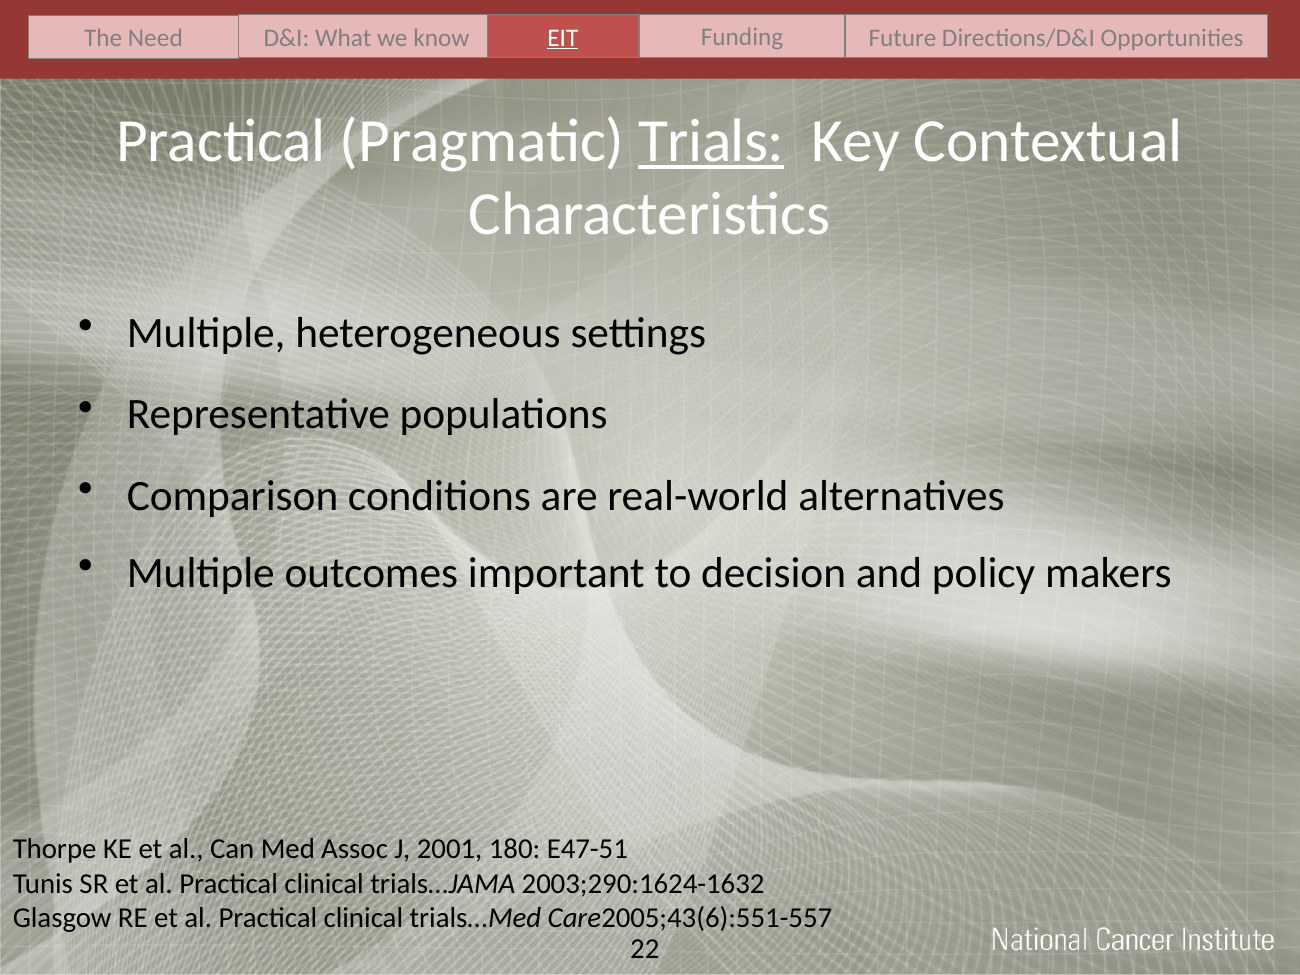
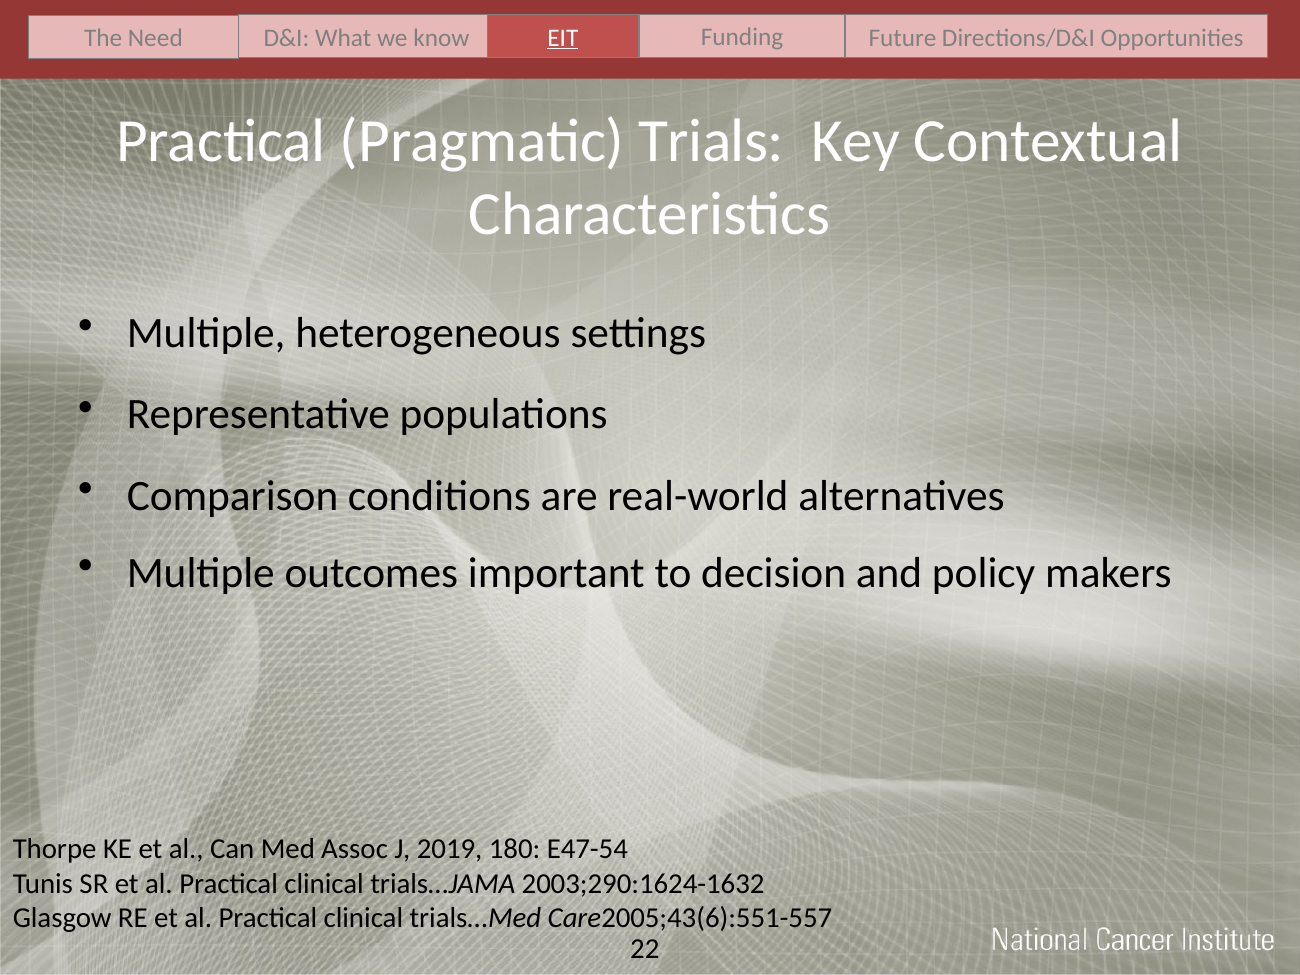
Trials underline: present -> none (711, 141)
2001: 2001 -> 2019 (450, 849)
E47-51: E47-51 -> E47-54 (587, 849)
